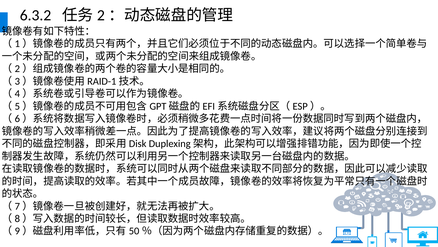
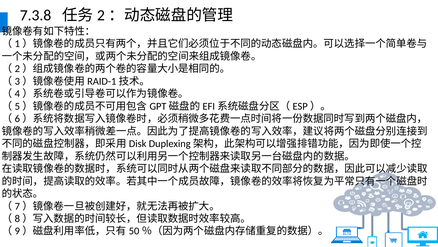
6.3.2: 6.3.2 -> 7.3.8 (36, 15)
